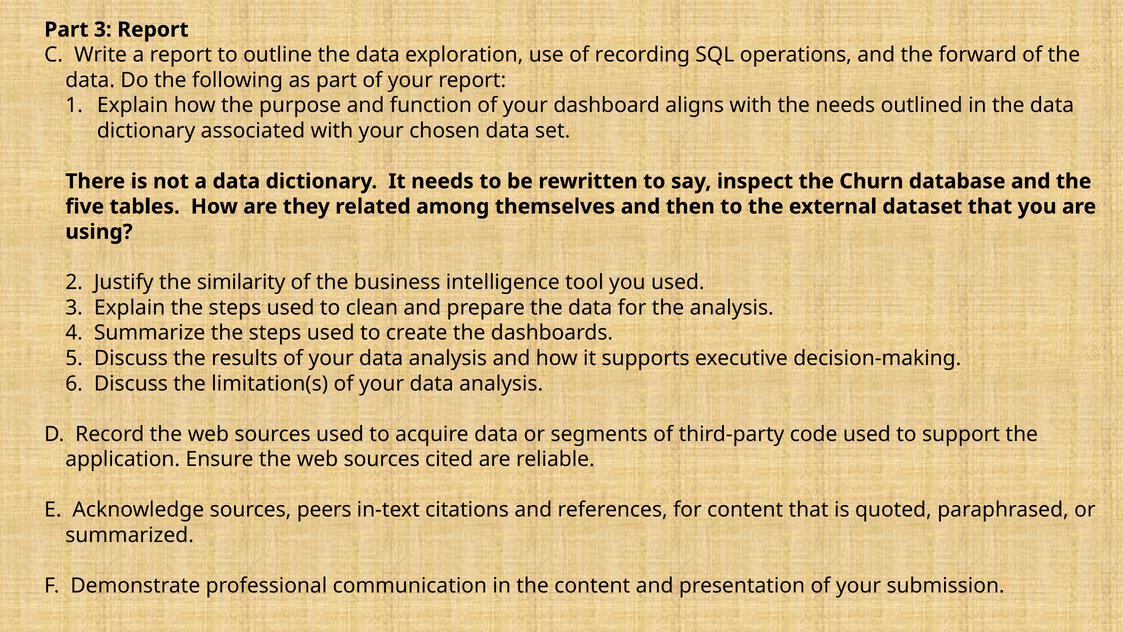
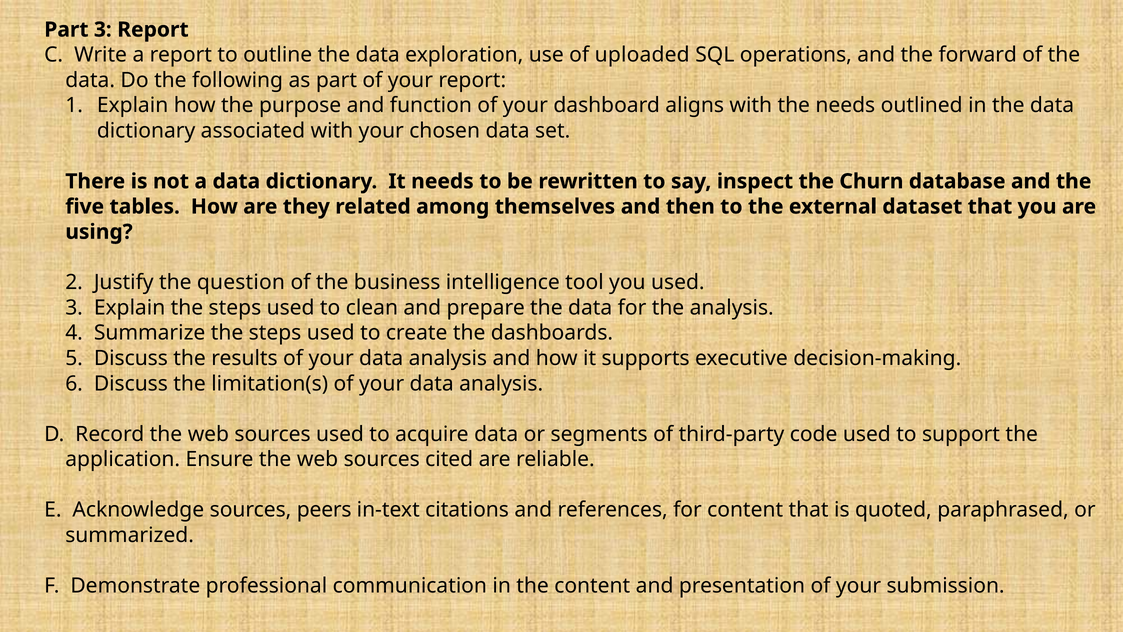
recording: recording -> uploaded (642, 55)
similarity: similarity -> question (241, 282)
